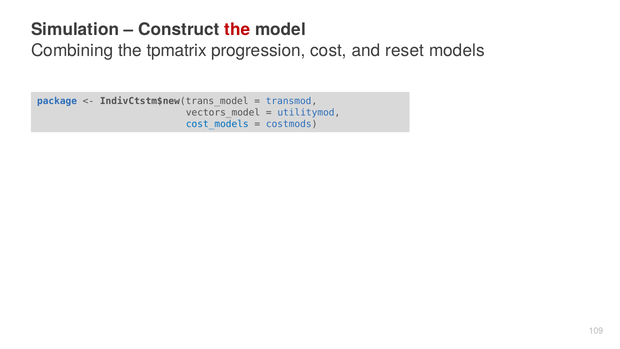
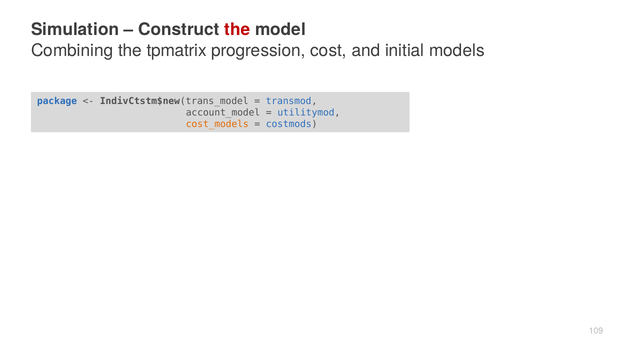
reset: reset -> initial (405, 50)
vectors_model: vectors_model -> account_model (223, 113)
cost_models colour: blue -> orange (217, 124)
